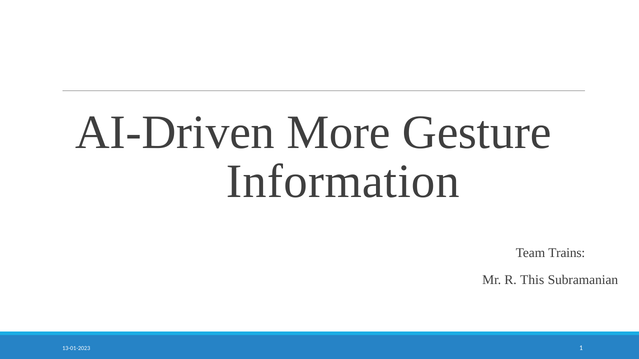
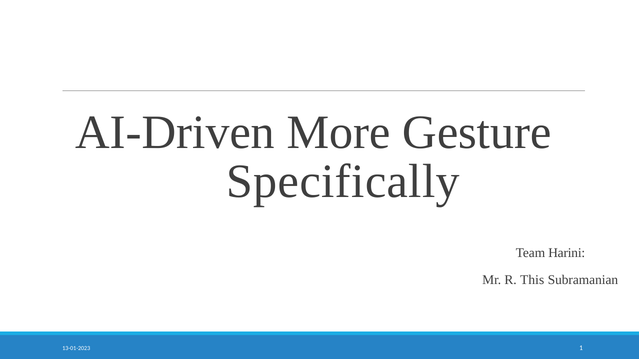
Information: Information -> Specifically (343, 181)
Trains: Trains -> Harini (567, 253)
